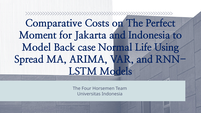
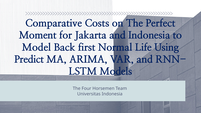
case: case -> first (87, 47)
Spread: Spread -> Predict (29, 59)
